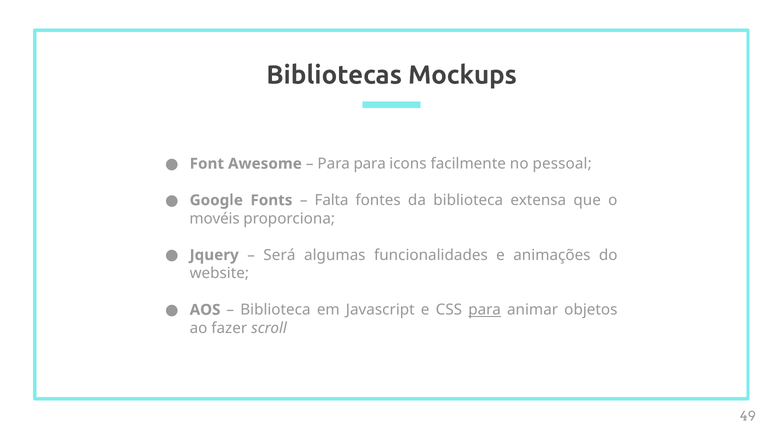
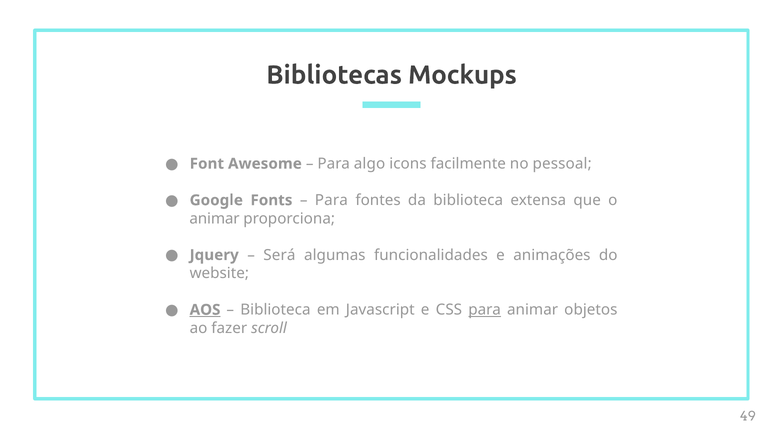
Para para: para -> algo (370, 164)
Falta: Falta -> Para (331, 200)
movéis: movéis -> animar (215, 219)
AOS underline: none -> present (205, 310)
